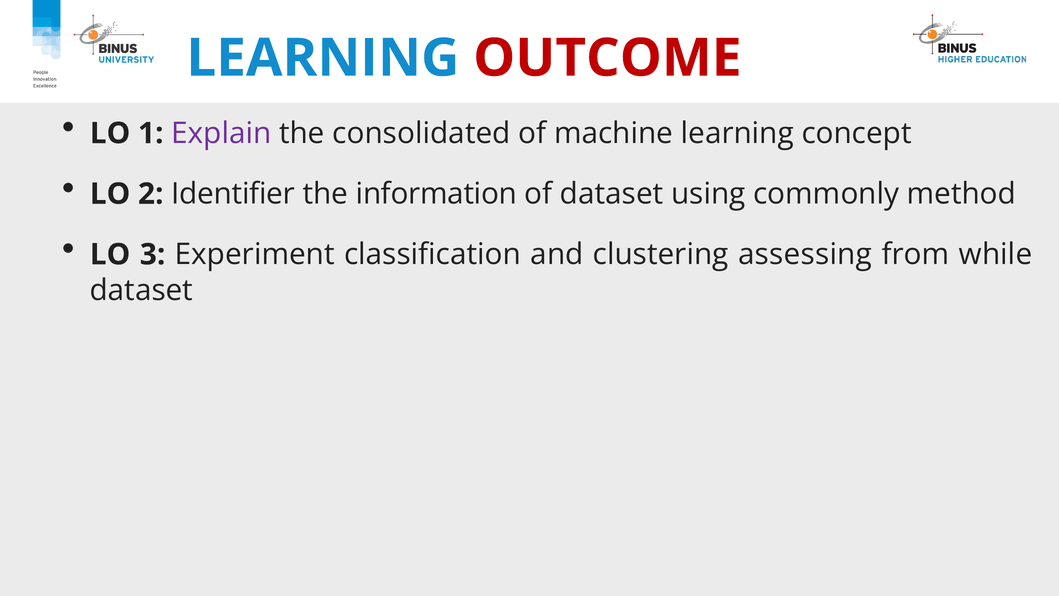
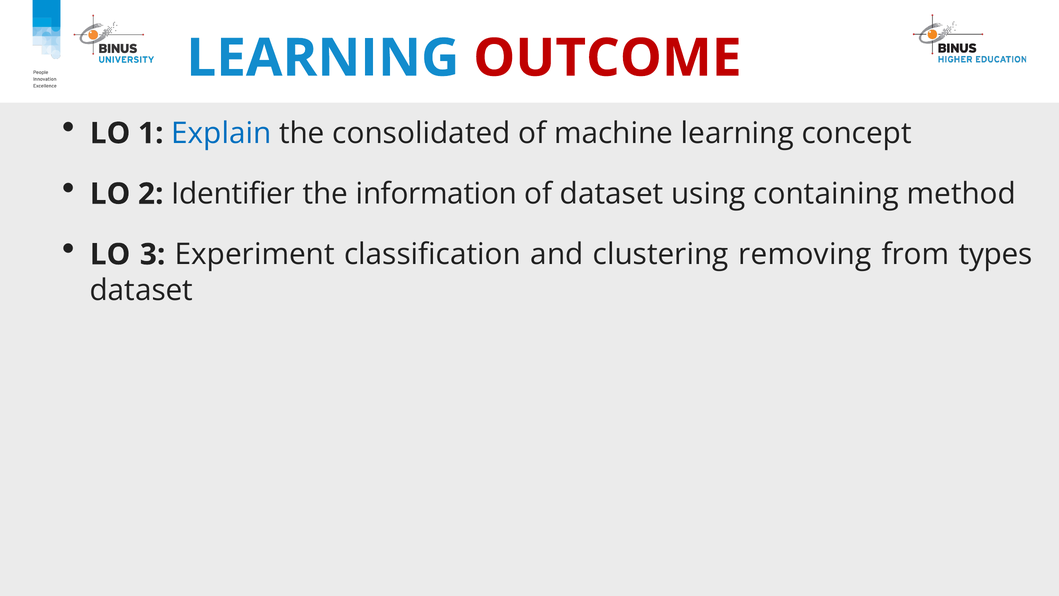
Explain colour: purple -> blue (221, 133)
commonly: commonly -> containing (826, 194)
assessing: assessing -> removing (805, 254)
while: while -> types (996, 254)
